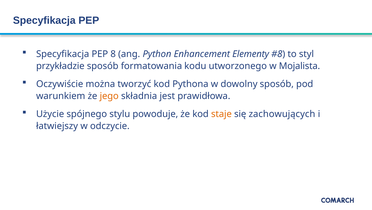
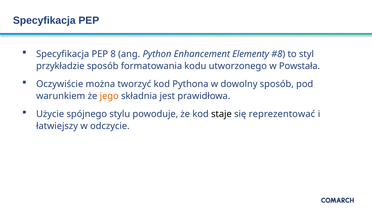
Mojalista: Mojalista -> Powstała (299, 66)
staje colour: orange -> black (221, 114)
zachowujących: zachowujących -> reprezentować (282, 114)
